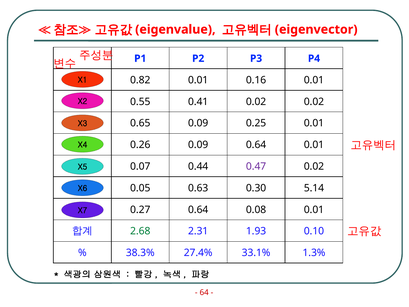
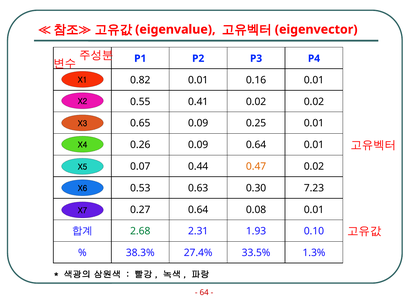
0.47 colour: purple -> orange (256, 166)
0.05: 0.05 -> 0.53 (140, 188)
5.14: 5.14 -> 7.23 (314, 188)
33.1%: 33.1% -> 33.5% (256, 253)
